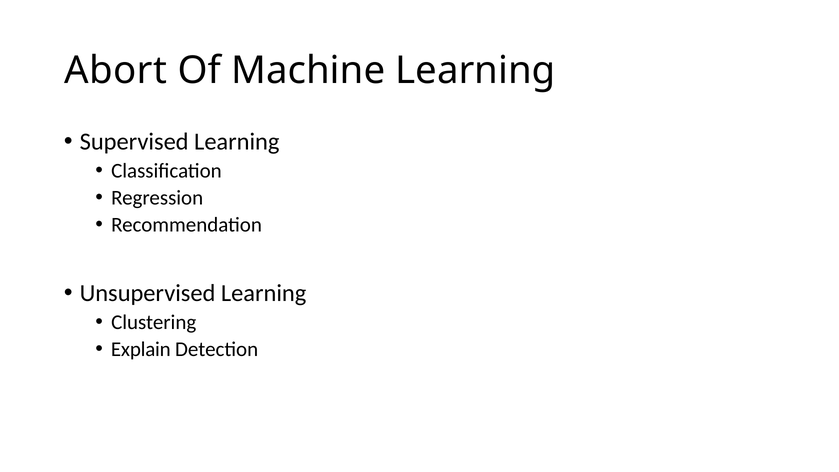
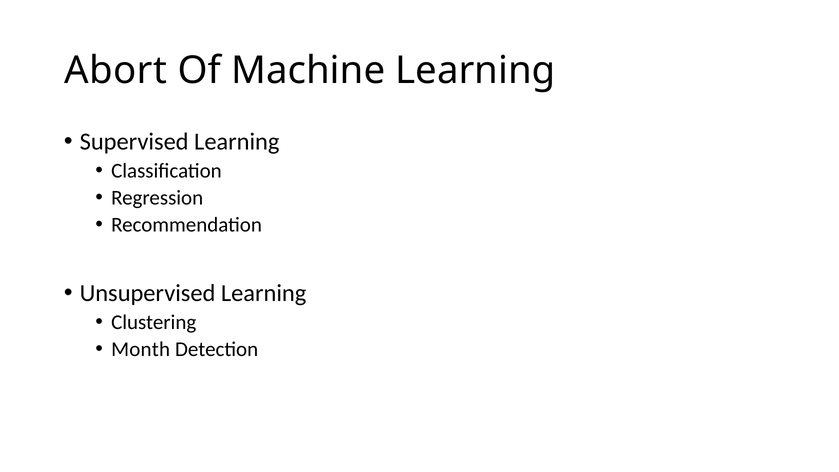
Explain: Explain -> Month (141, 349)
